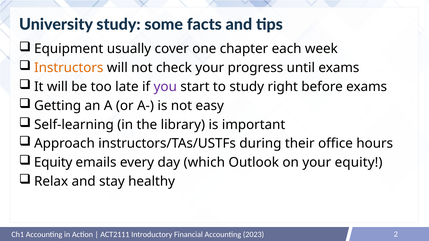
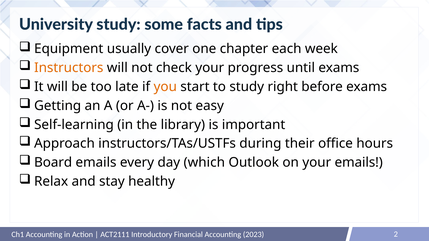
you colour: purple -> orange (165, 87)
Equity: Equity -> Board (53, 163)
your equity: equity -> emails (359, 163)
